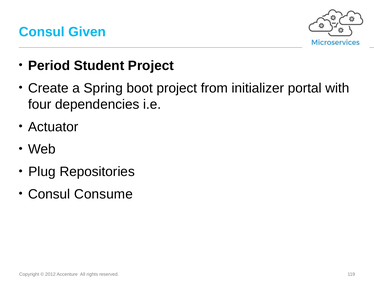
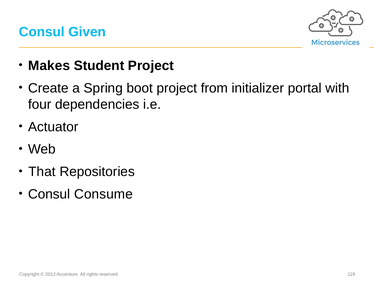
Period: Period -> Makes (49, 66)
Plug: Plug -> That (42, 171)
